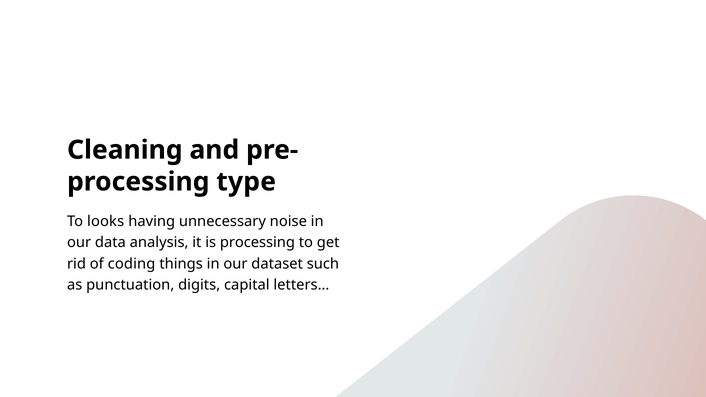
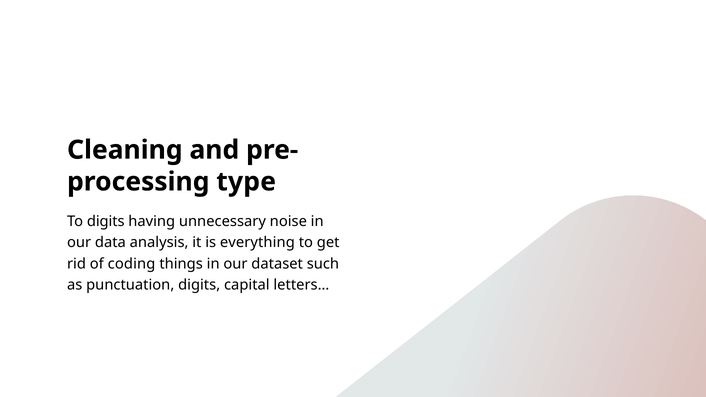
To looks: looks -> digits (106, 222)
is processing: processing -> everything (257, 243)
